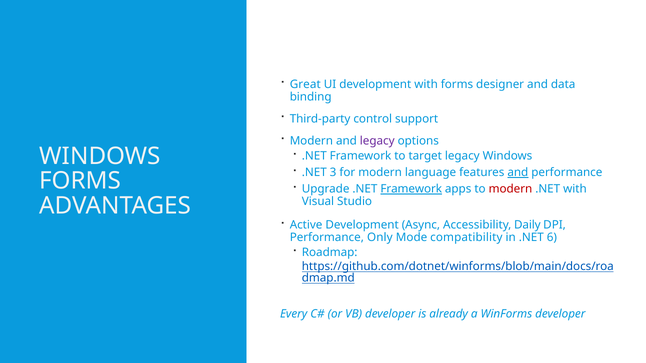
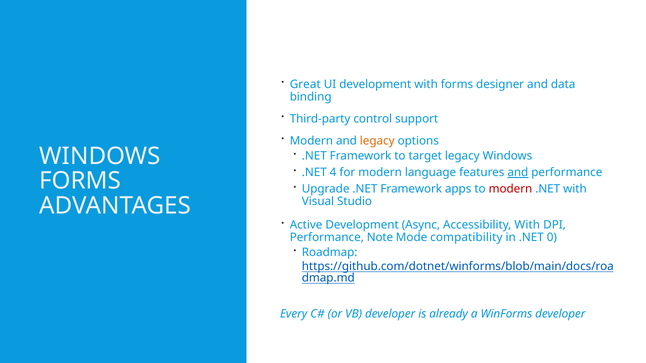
legacy colour: purple -> orange (377, 141)
3: 3 -> 4 (333, 173)
Framework underline: present -> none (411, 189)
Accessibility Daily: Daily -> With (527, 225)
Only: Only -> Note (380, 238)
6: 6 -> 0 (552, 238)
